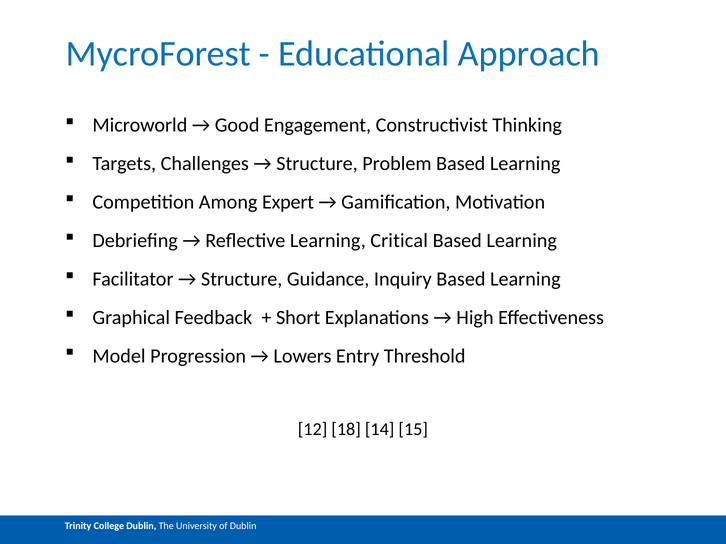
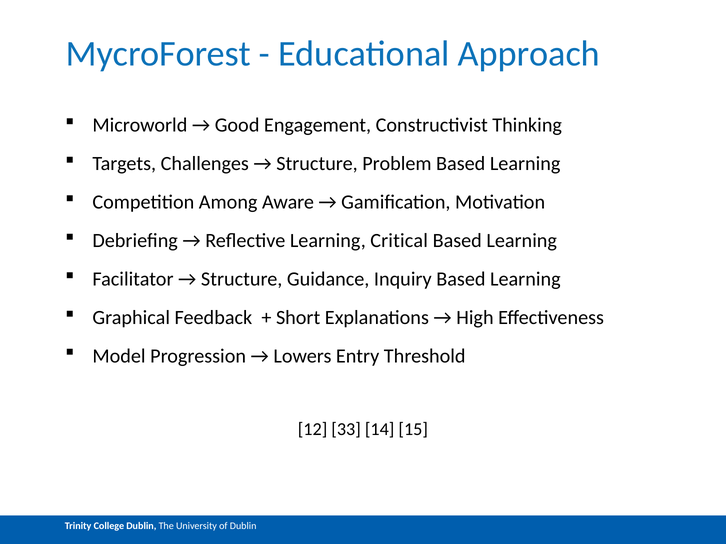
Expert: Expert -> Aware (288, 202)
18: 18 -> 33 (346, 430)
